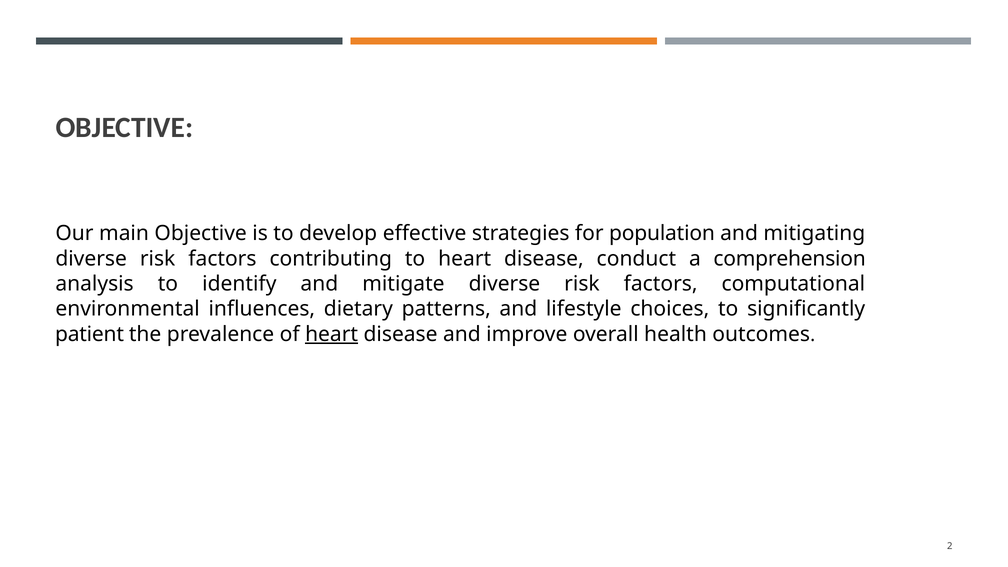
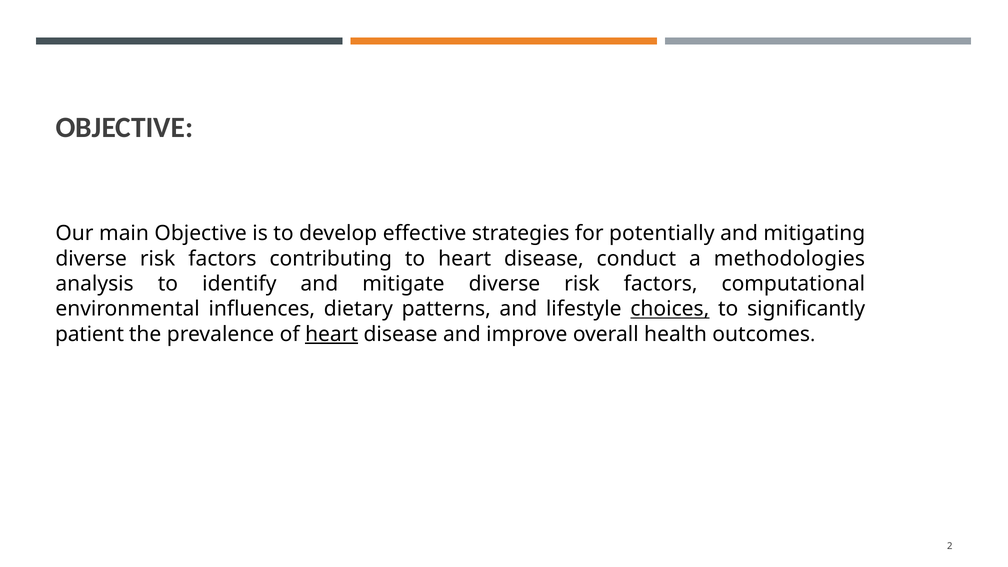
population: population -> potentially (662, 233)
comprehension: comprehension -> methodologies (789, 259)
choices underline: none -> present (670, 309)
